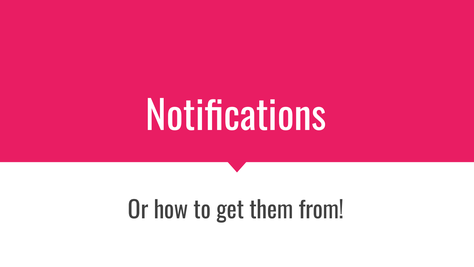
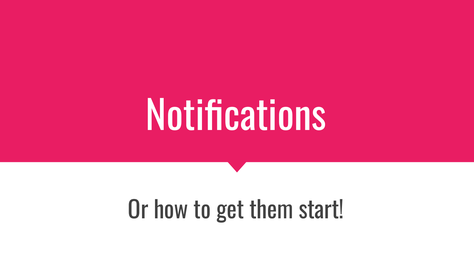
from: from -> start (321, 210)
